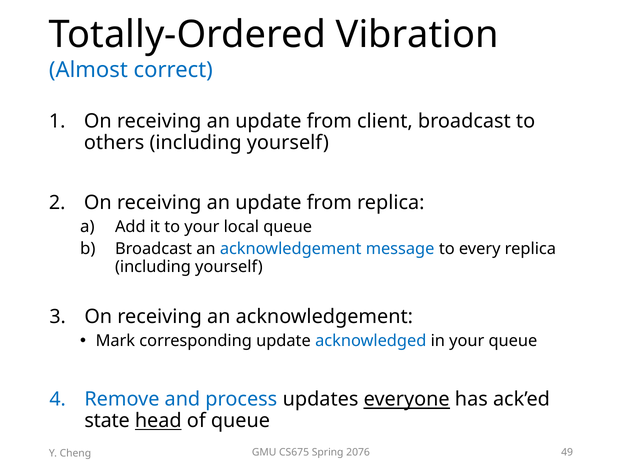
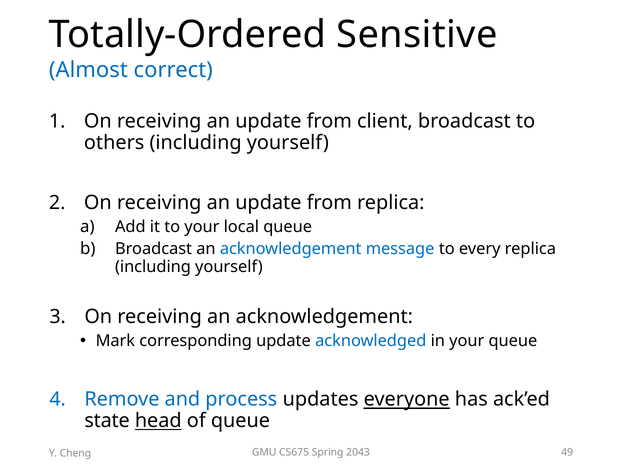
Vibration: Vibration -> Sensitive (417, 35)
2076: 2076 -> 2043 (358, 452)
